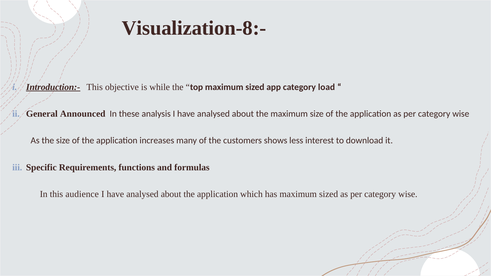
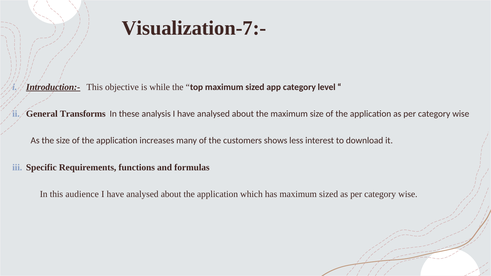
Visualization-8:-: Visualization-8:- -> Visualization-7:- (194, 28)
load: load -> level (327, 87)
Announced: Announced -> Transforms (83, 114)
